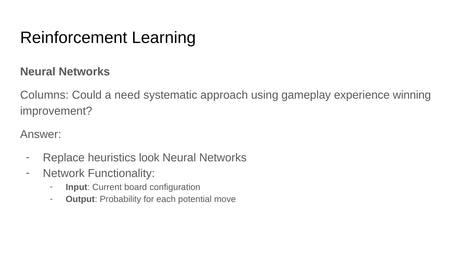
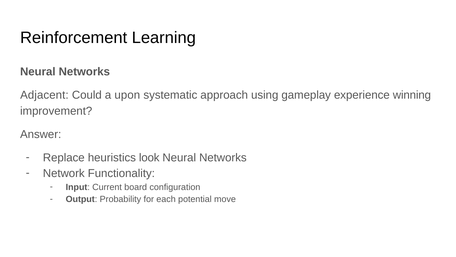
Columns: Columns -> Adjacent (44, 95)
need: need -> upon (127, 95)
